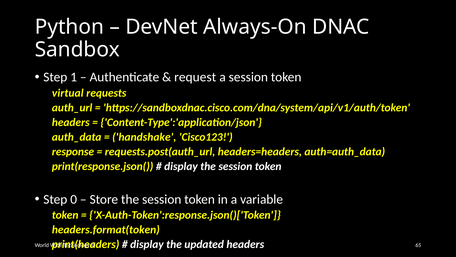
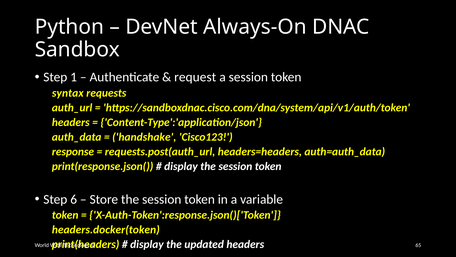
virtual: virtual -> syntax (68, 93)
0: 0 -> 6 (74, 199)
headers.format(token: headers.format(token -> headers.docker(token (106, 229)
